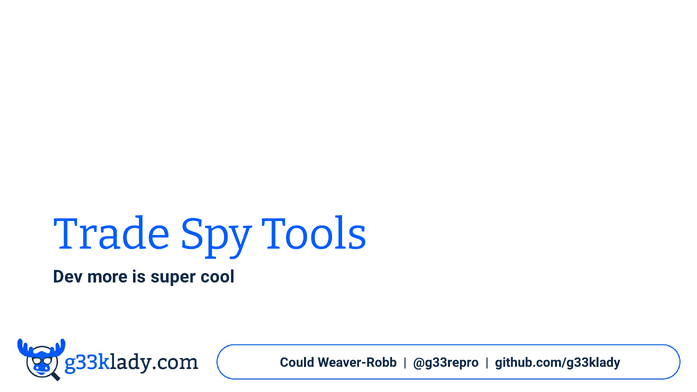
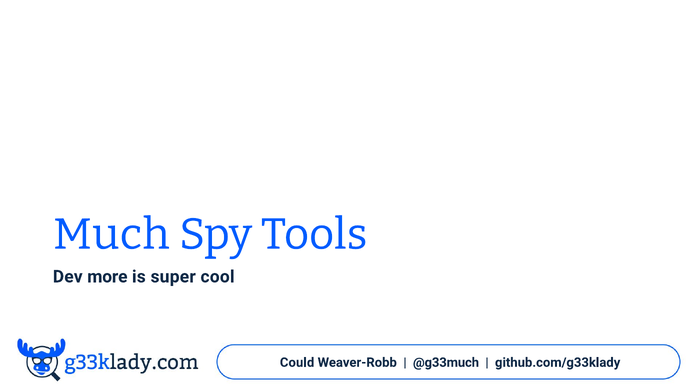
Trade: Trade -> Much (111, 234)
@g33repro: @g33repro -> @g33much (446, 363)
